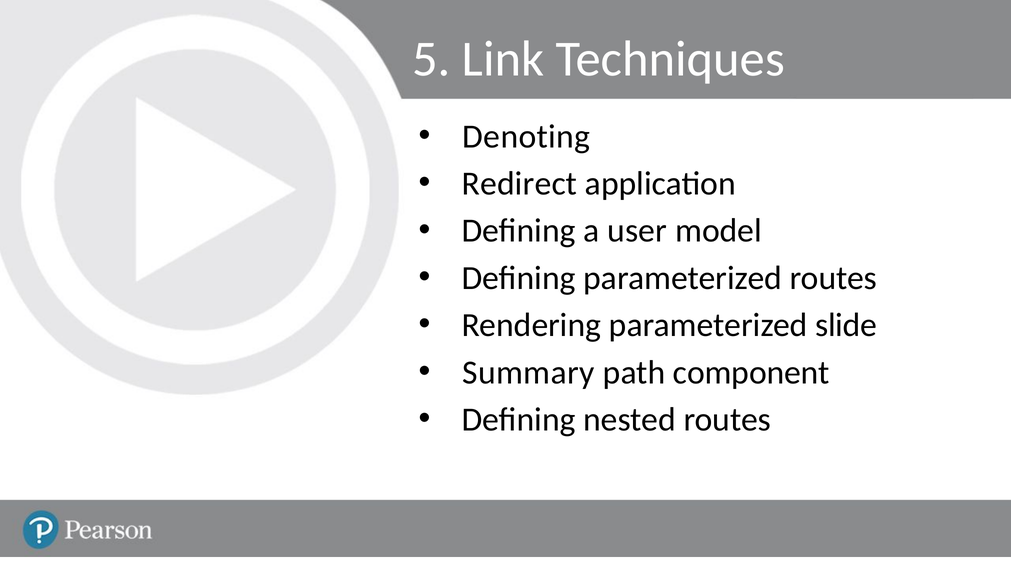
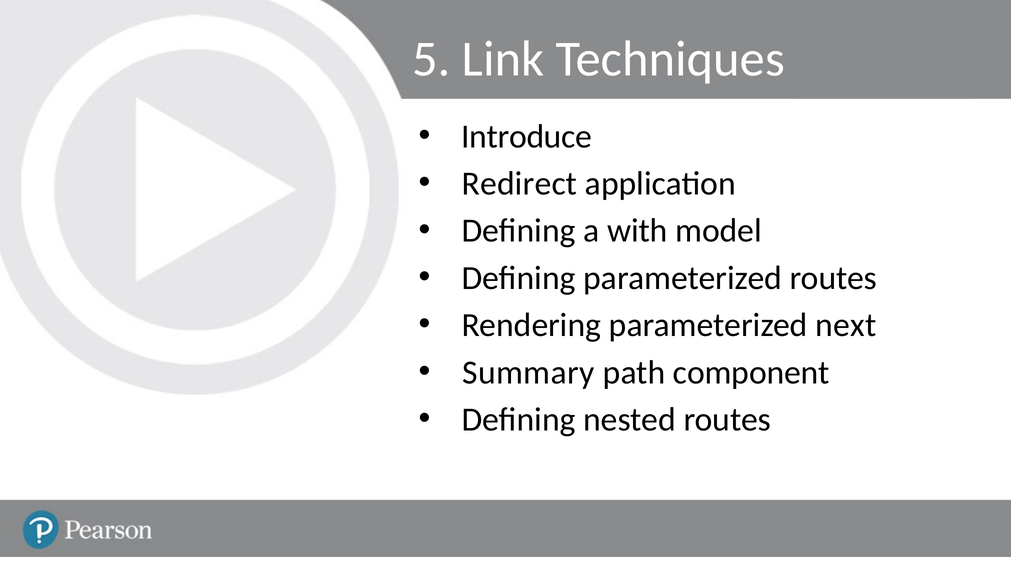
Denoting: Denoting -> Introduce (527, 136)
user: user -> with (637, 231)
slide: slide -> next (846, 325)
